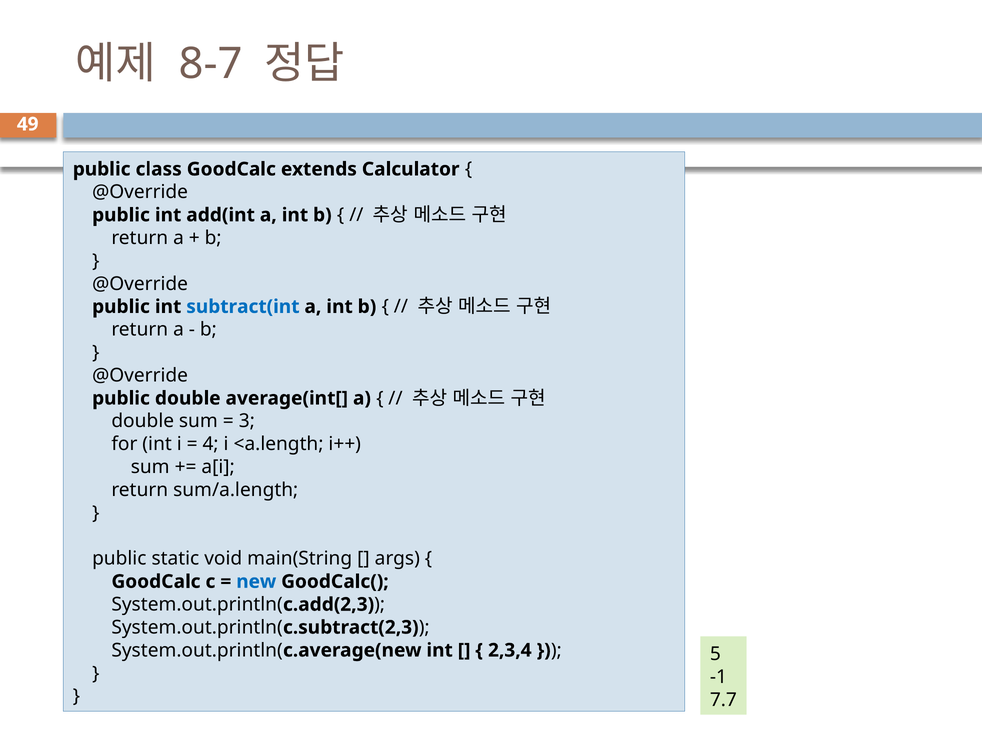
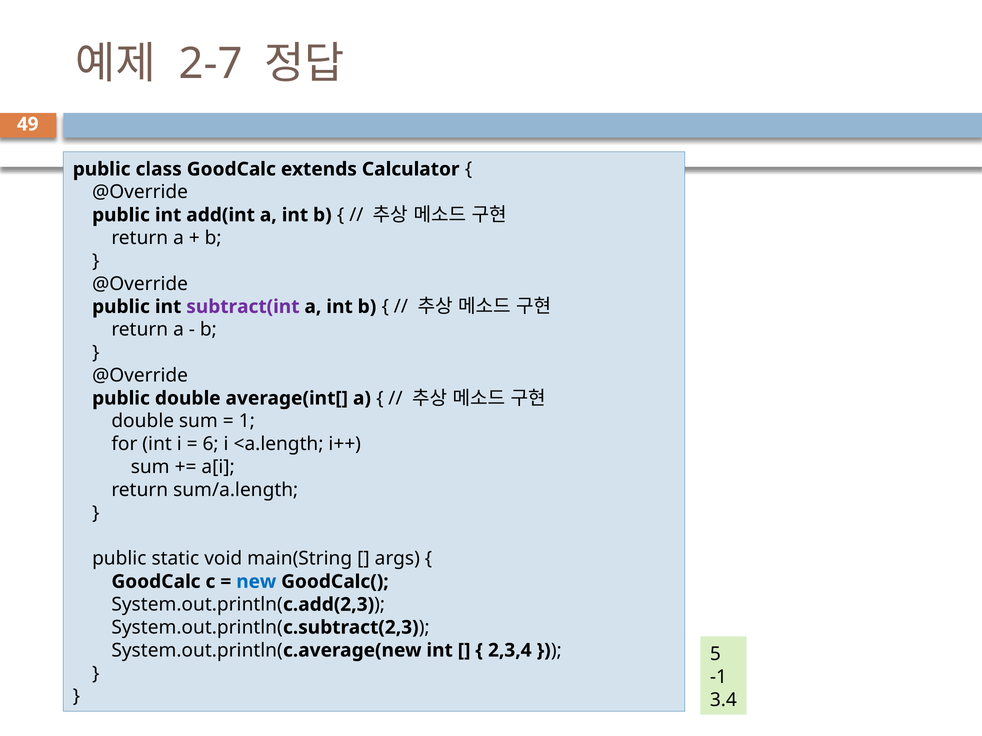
8-7: 8-7 -> 2-7 (211, 64)
subtract(int colour: blue -> purple (243, 307)
3: 3 -> 1 (247, 421)
4: 4 -> 6 (211, 444)
7.7: 7.7 -> 3.4 (723, 700)
